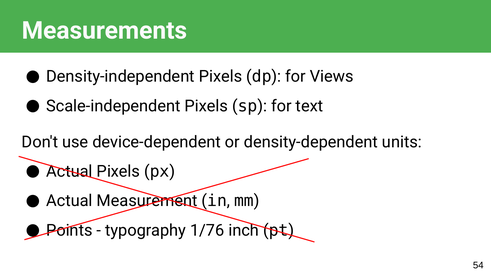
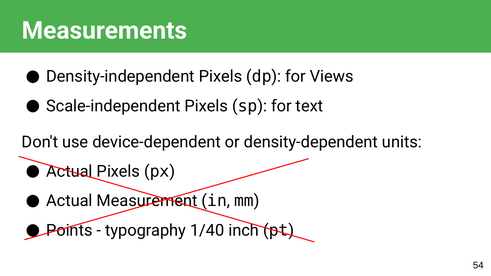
1/76: 1/76 -> 1/40 (207, 230)
